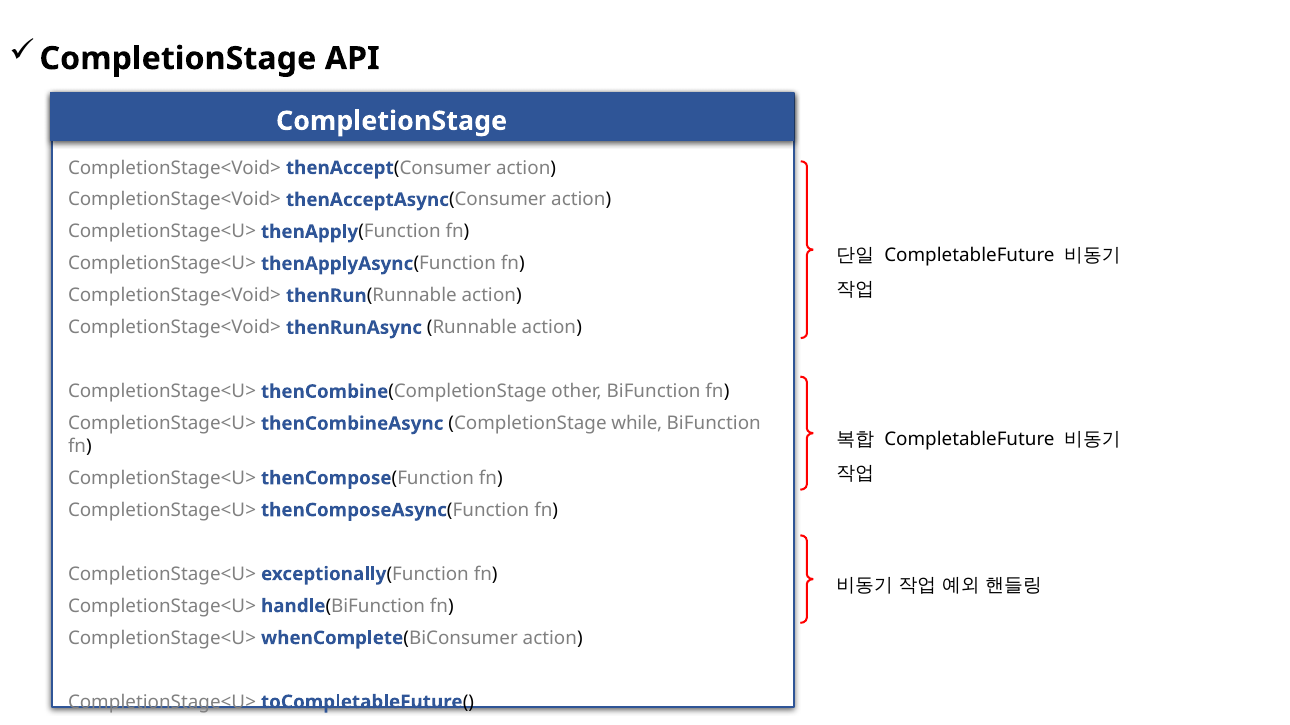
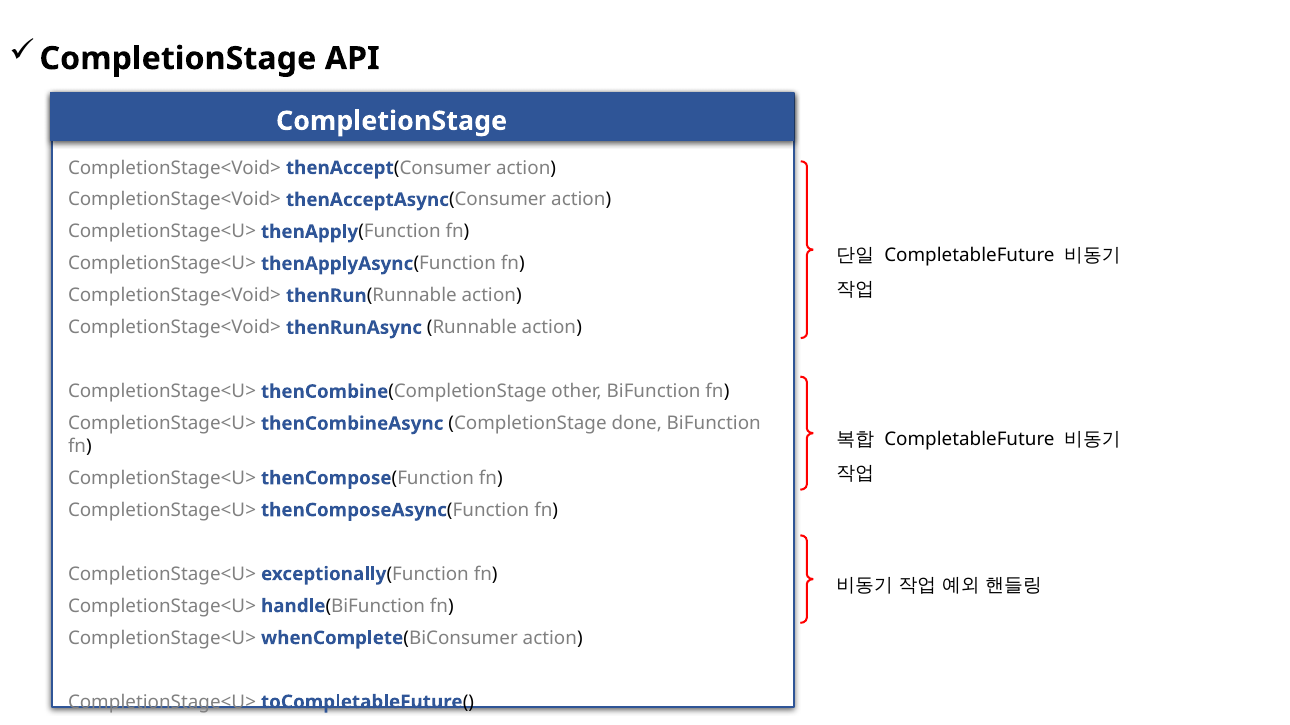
while: while -> done (637, 424)
